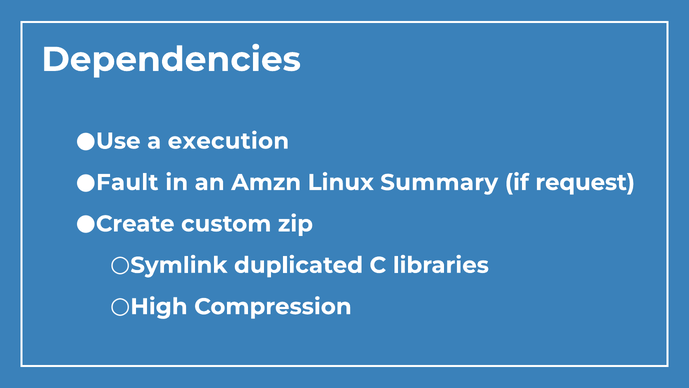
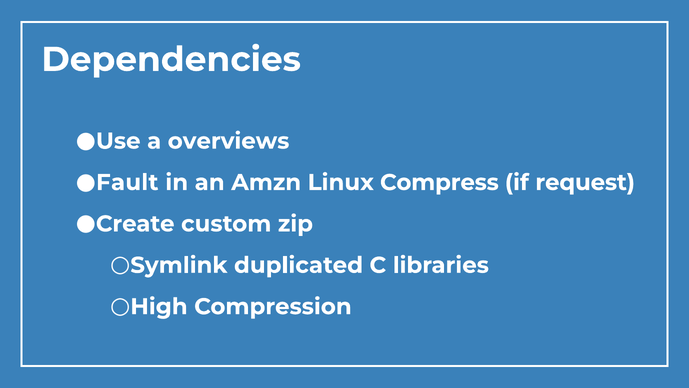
execution: execution -> overviews (229, 141)
Summary: Summary -> Compress (439, 182)
